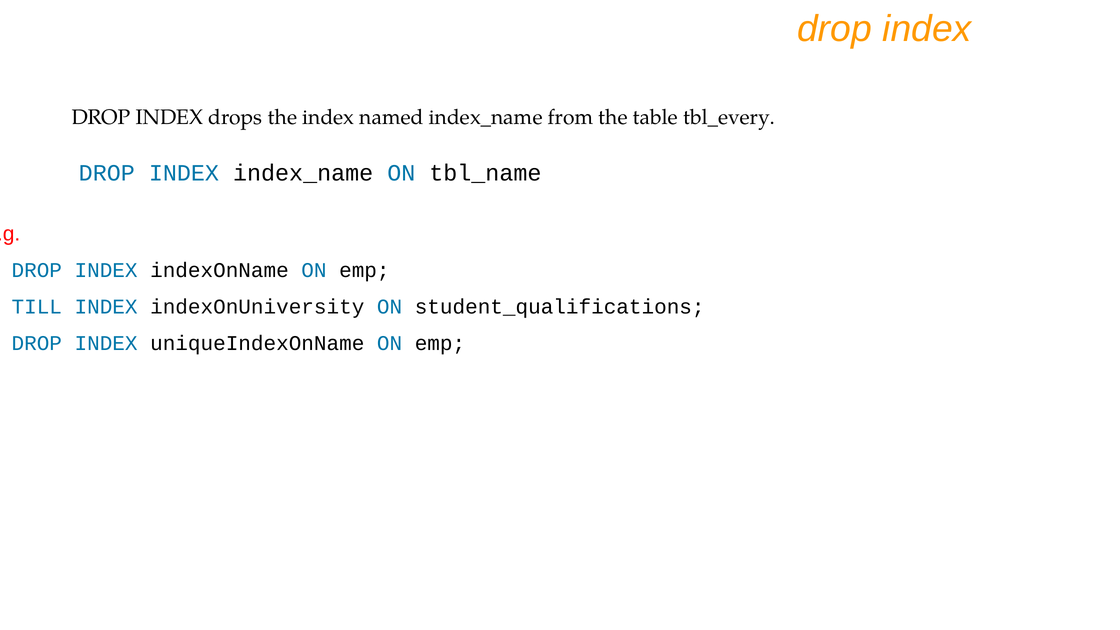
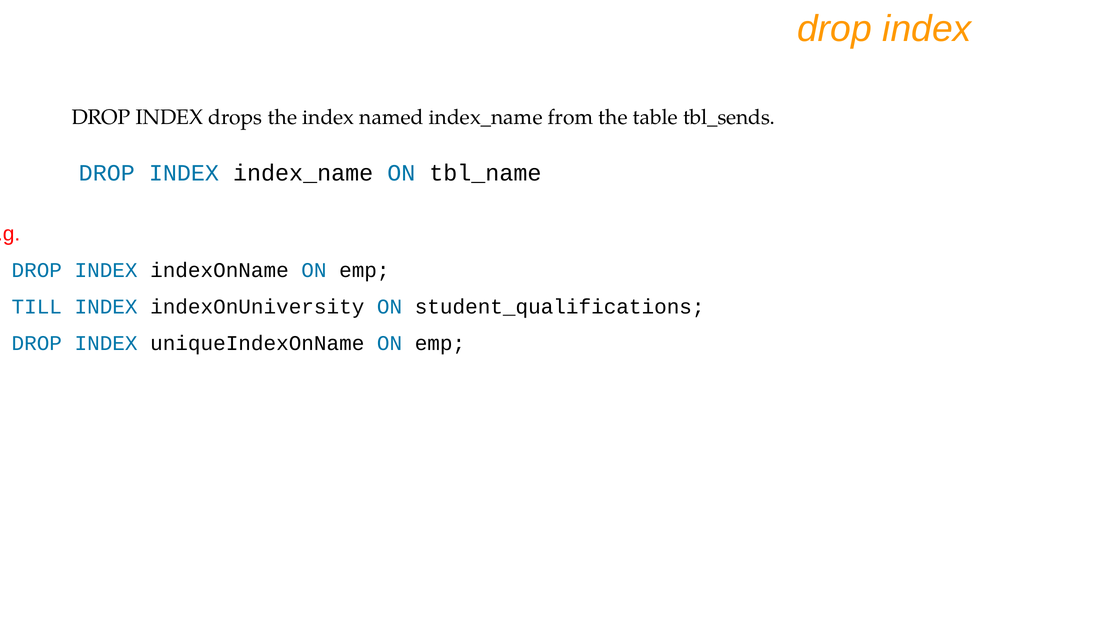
tbl_every: tbl_every -> tbl_sends (729, 118)
